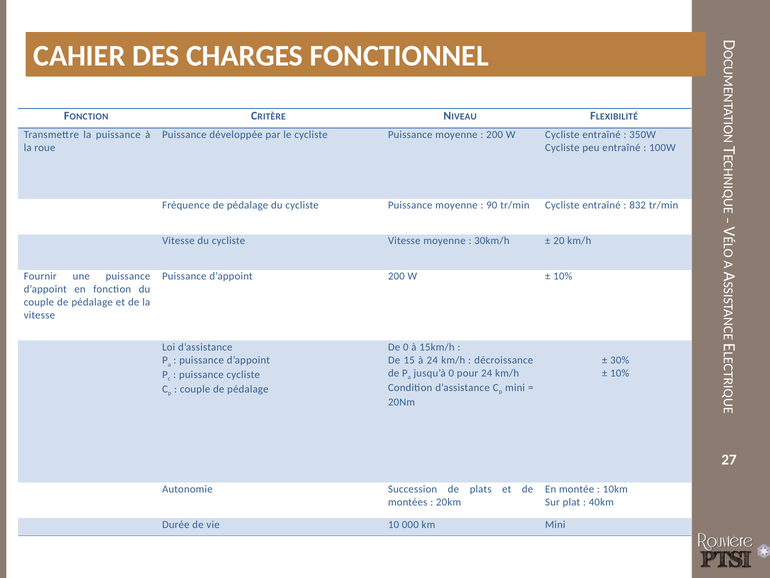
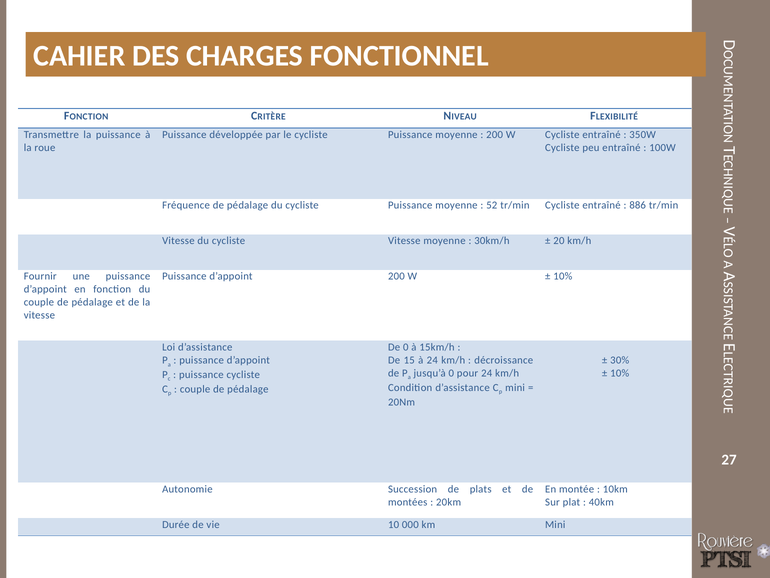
90: 90 -> 52 (492, 205)
832: 832 -> 886 (638, 205)
